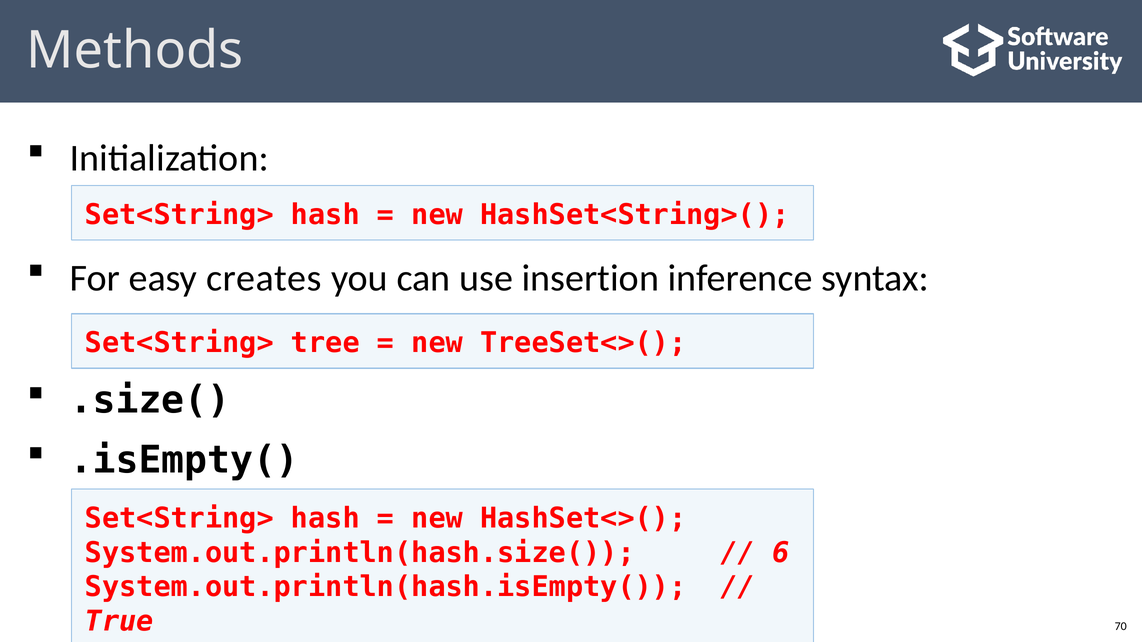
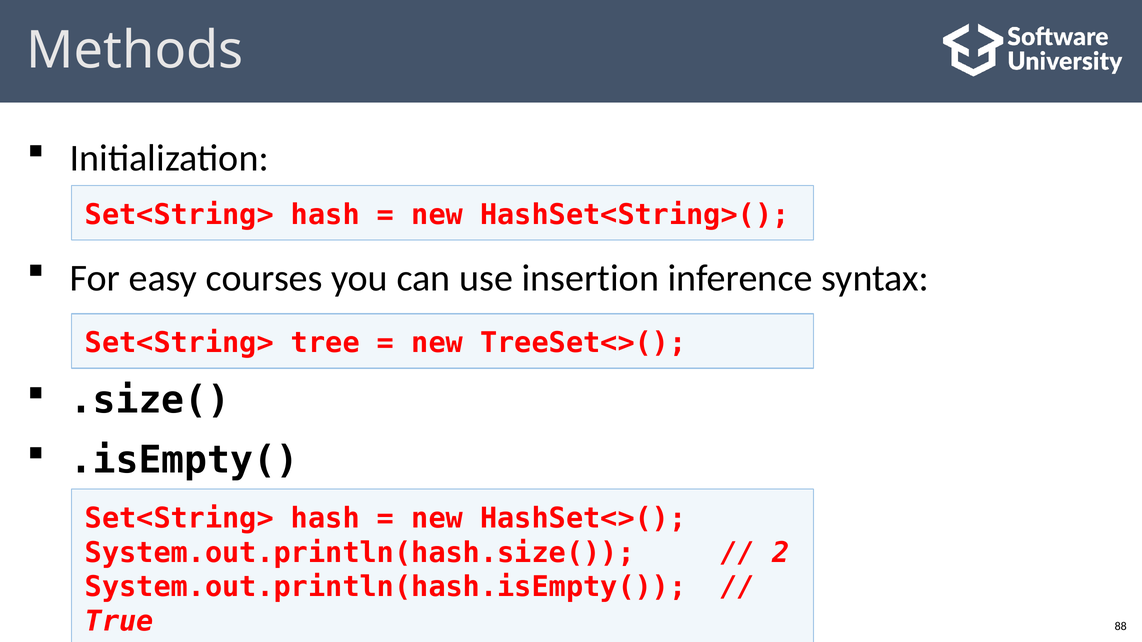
creates: creates -> courses (264, 278)
6: 6 -> 2 (781, 553)
70: 70 -> 88 (1121, 627)
